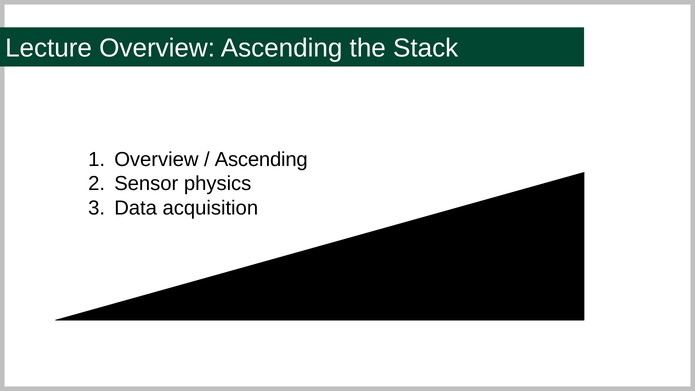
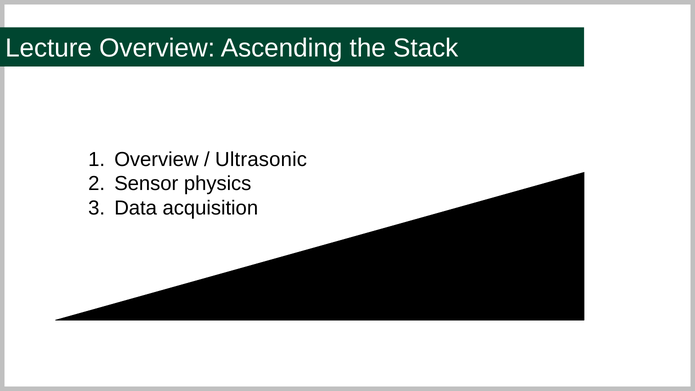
Ascending: Ascending -> Ultrasonic (261, 159)
